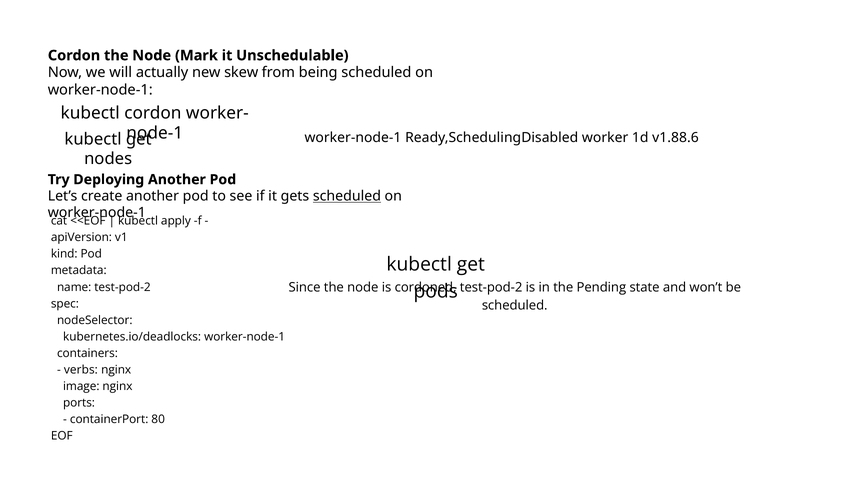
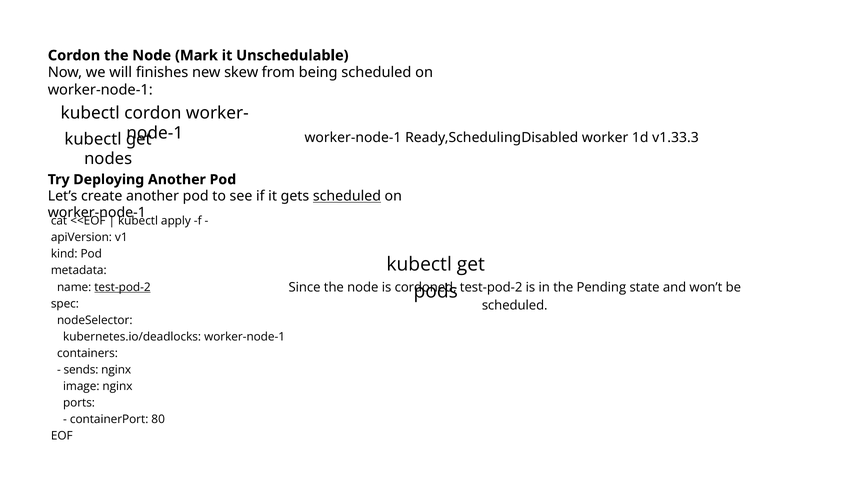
actually: actually -> finishes (162, 73)
v1.88.6: v1.88.6 -> v1.33.3 (675, 137)
test-pod-2 underline: none -> present (122, 287)
verbs: verbs -> sends (81, 370)
